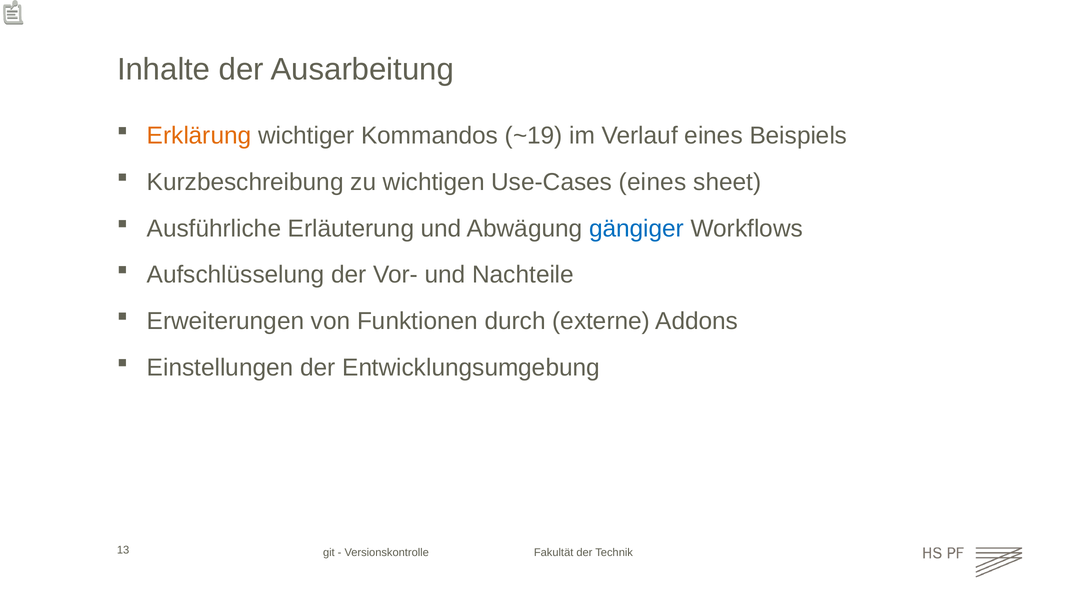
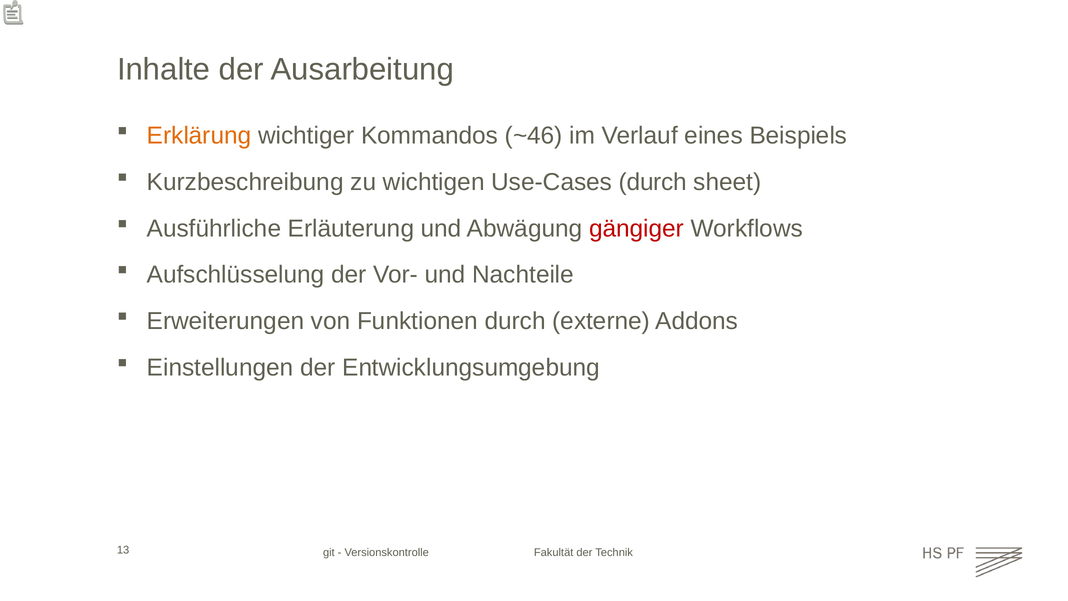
~19: ~19 -> ~46 (534, 136)
Use-Cases eines: eines -> durch (653, 182)
gängiger colour: blue -> red (637, 228)
